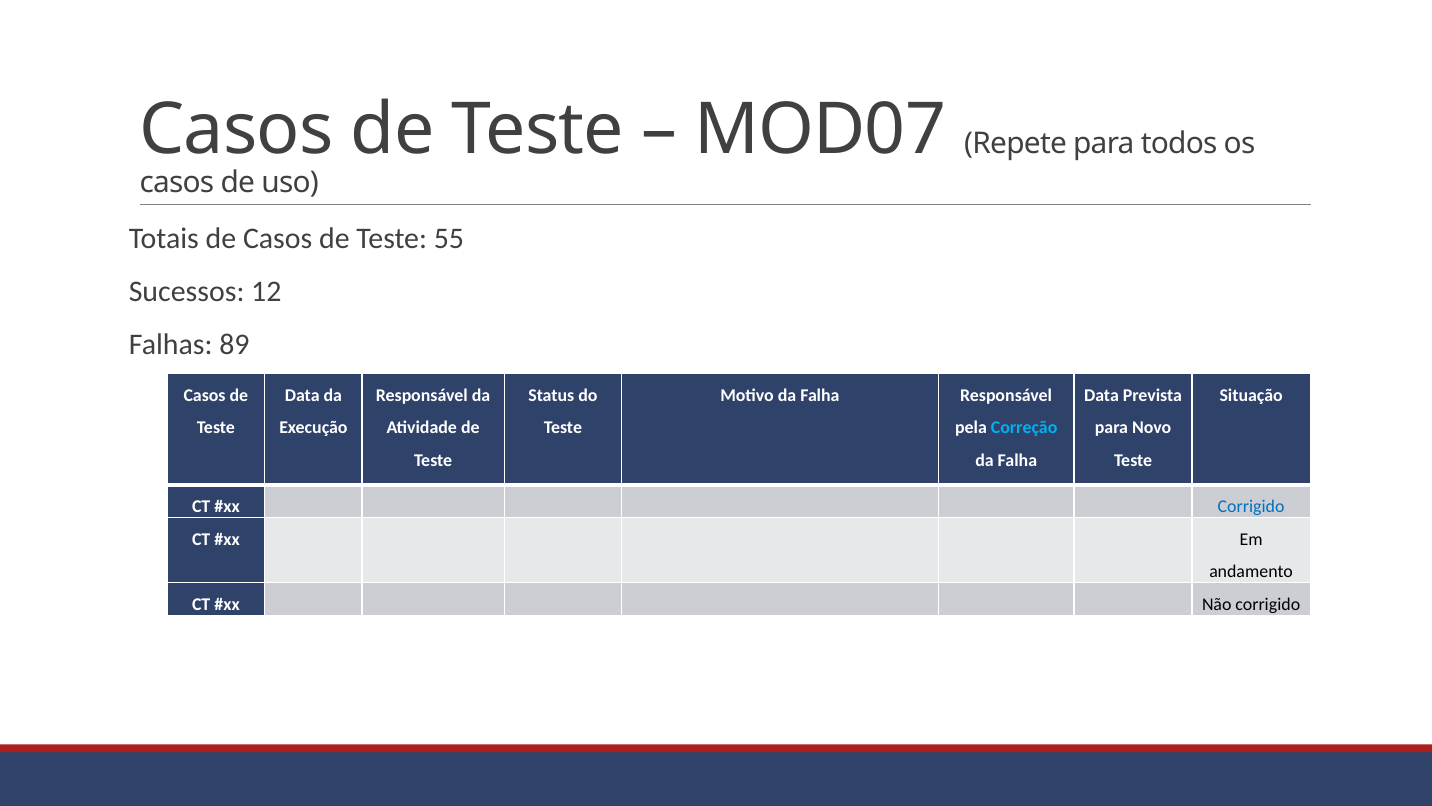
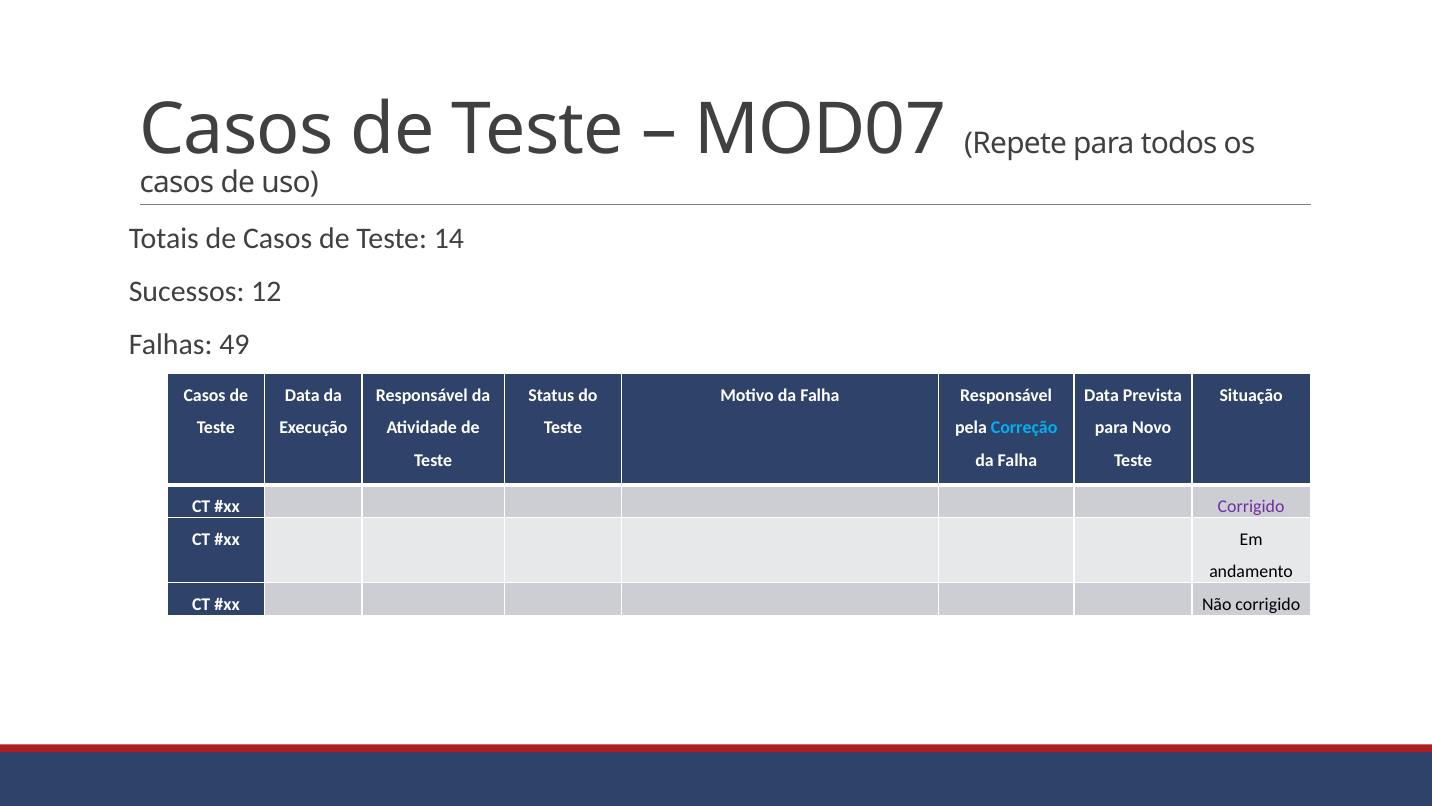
55: 55 -> 14 (449, 238)
89: 89 -> 49 (234, 344)
Corrigido colour: blue -> purple (1251, 506)
